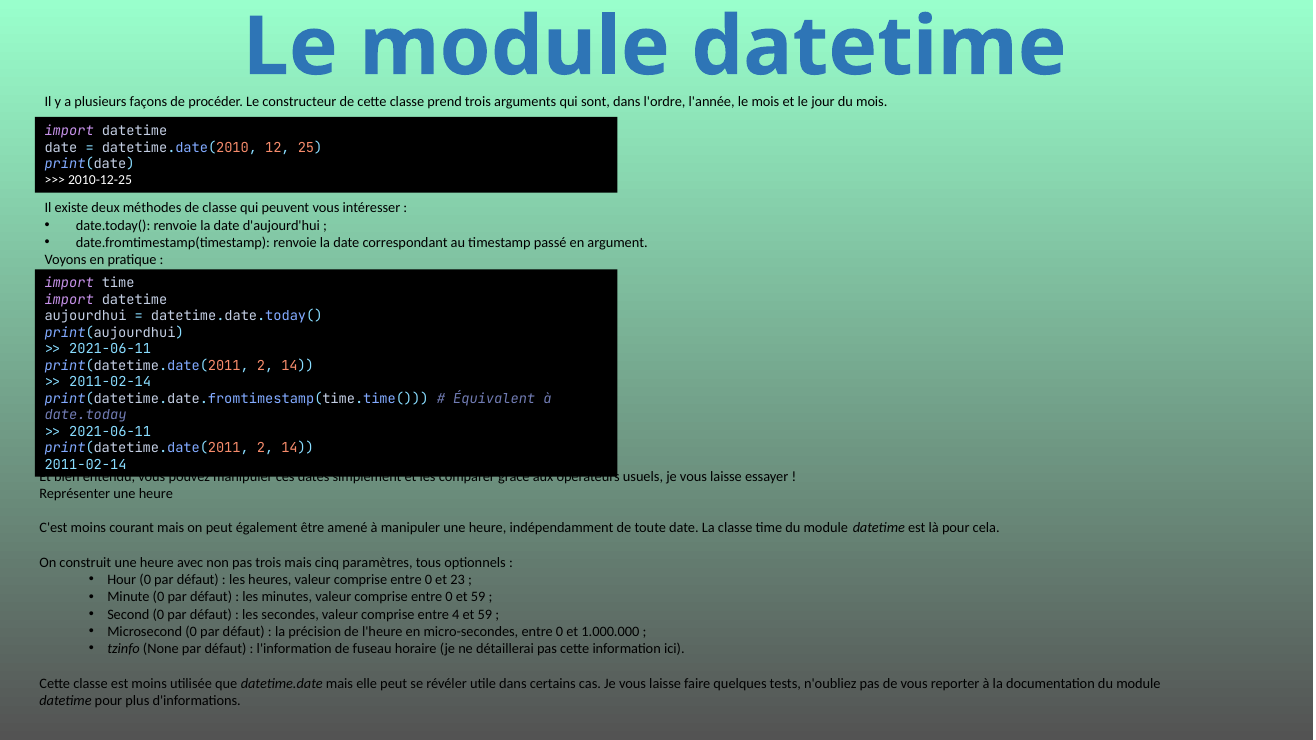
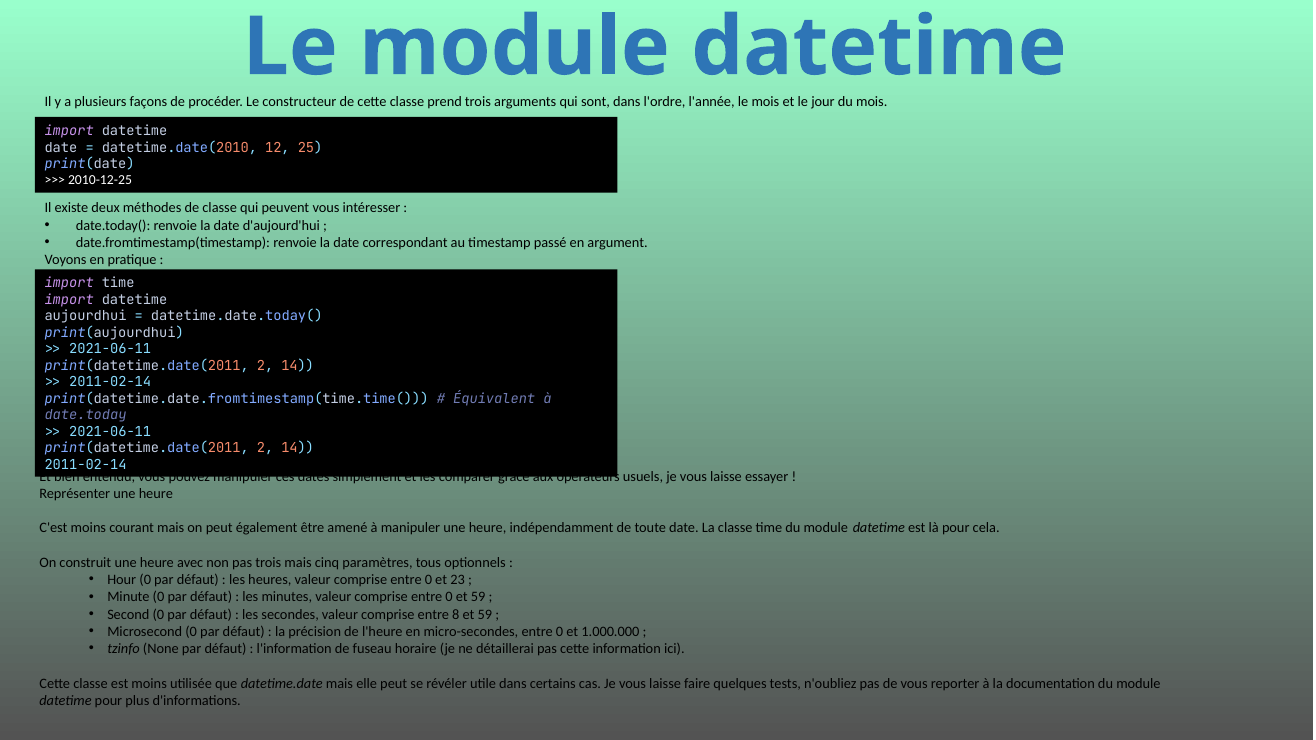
4: 4 -> 8 (456, 615)
